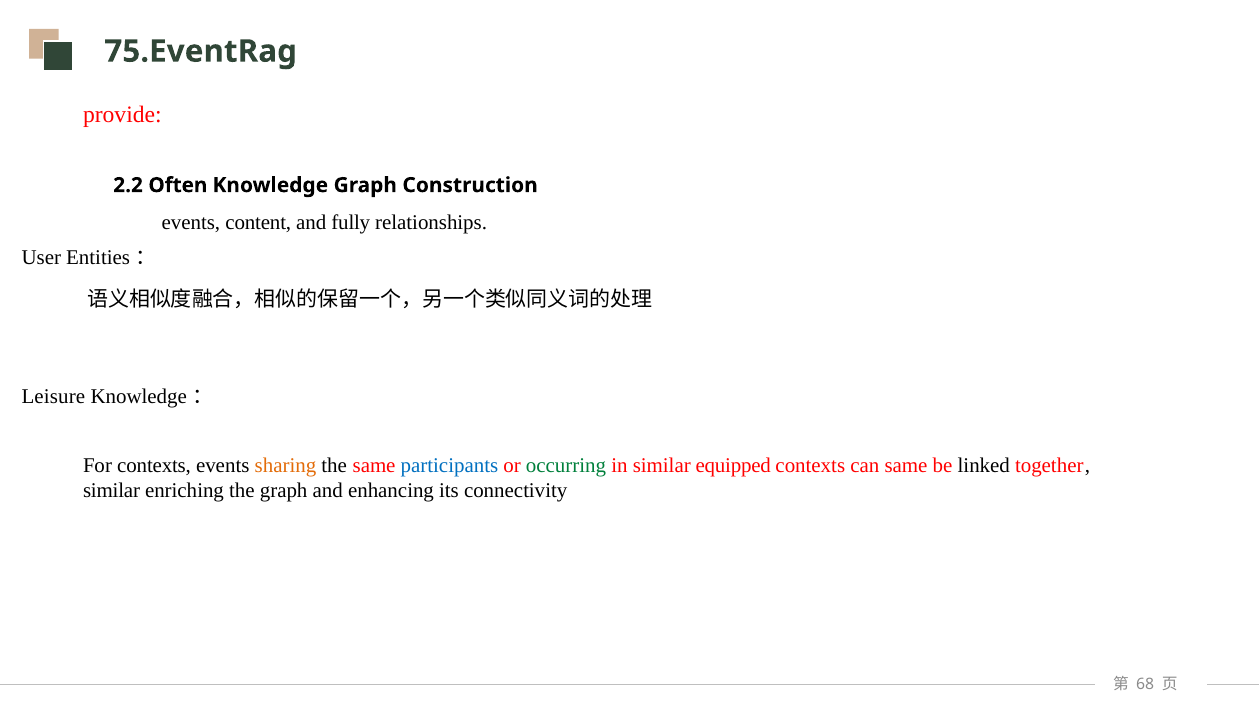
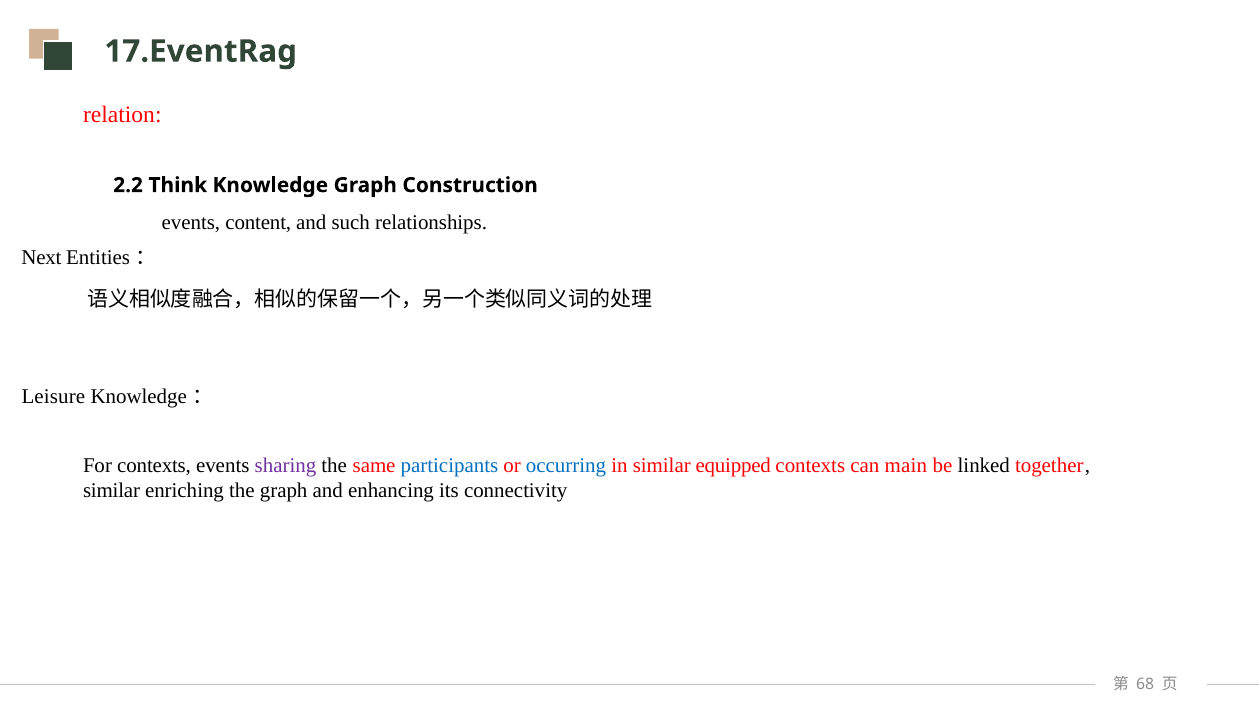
75.EventRag: 75.EventRag -> 17.EventRag (201, 51)
provide: provide -> relation (122, 114)
Often: Often -> Think (178, 185)
fully: fully -> such (351, 223)
User: User -> Next (41, 258)
sharing colour: orange -> purple (285, 466)
occurring colour: green -> blue (566, 466)
can same: same -> main (906, 466)
